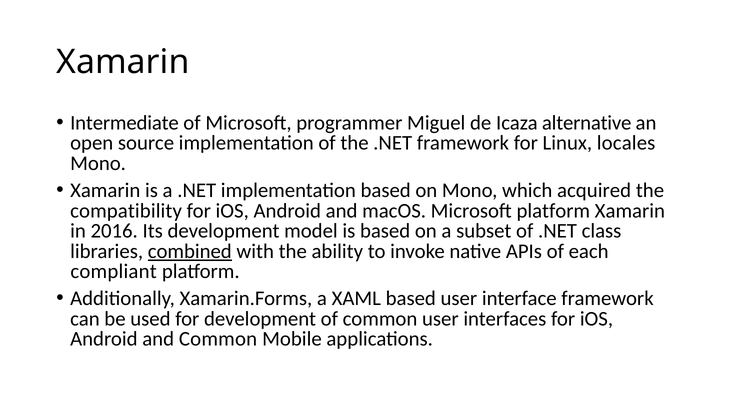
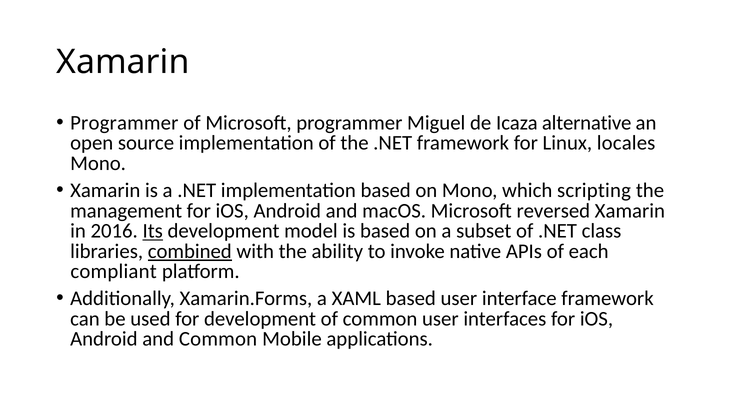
Intermediate: Intermediate -> Programmer (124, 123)
acquired: acquired -> scripting (594, 190)
compatibility: compatibility -> management (126, 211)
Microsoft platform: platform -> reversed (553, 211)
Its underline: none -> present (153, 231)
